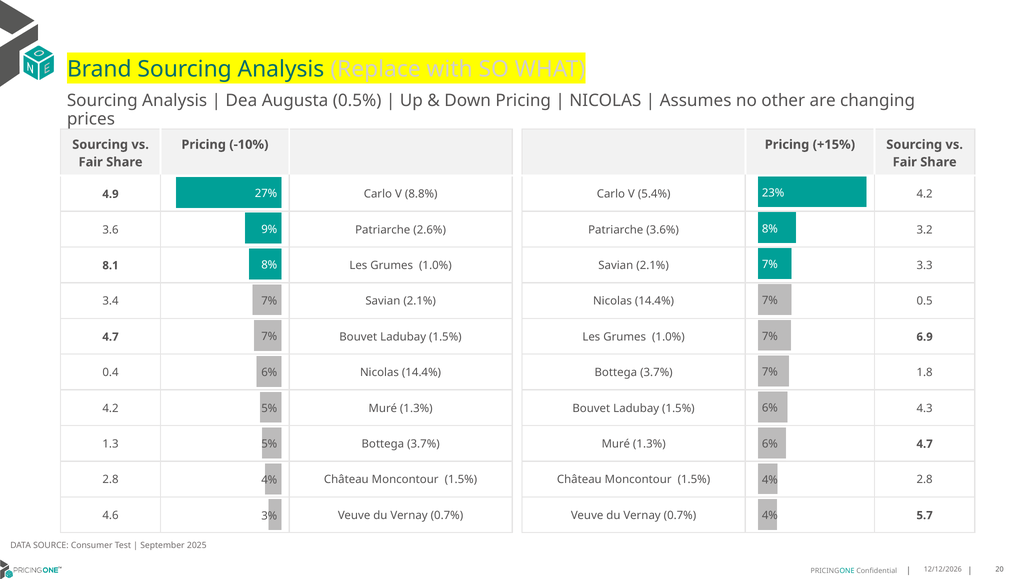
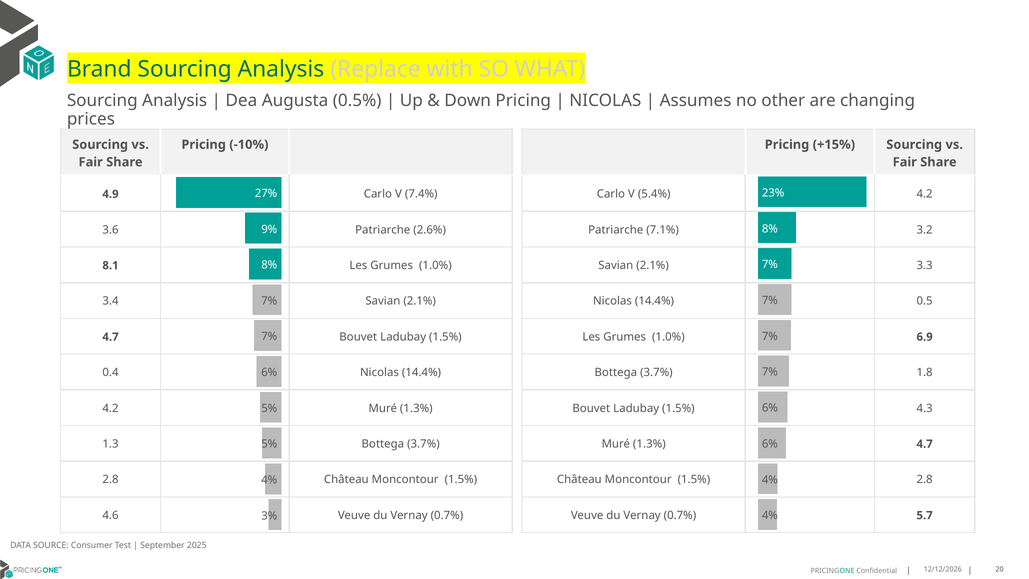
8.8%: 8.8% -> 7.4% (421, 194)
3.6%: 3.6% -> 7.1% (663, 230)
